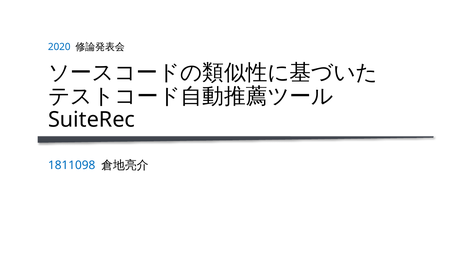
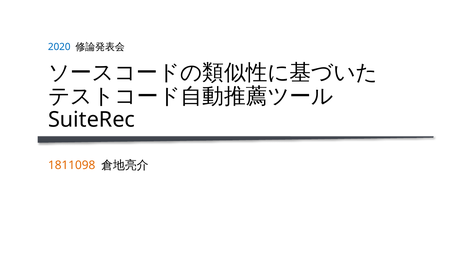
1811098 colour: blue -> orange (72, 165)
